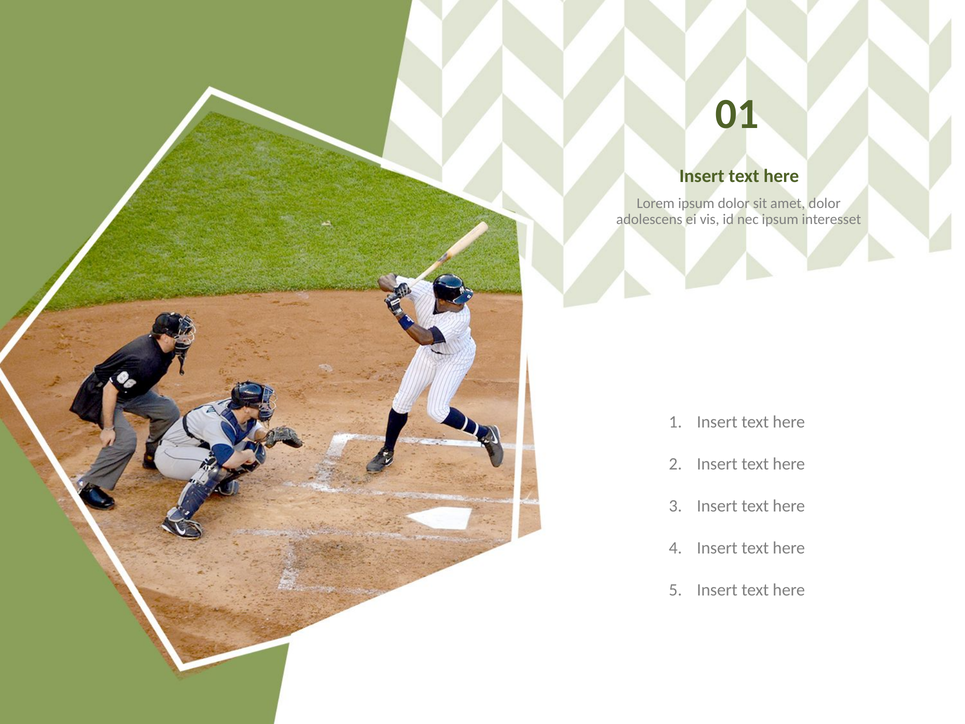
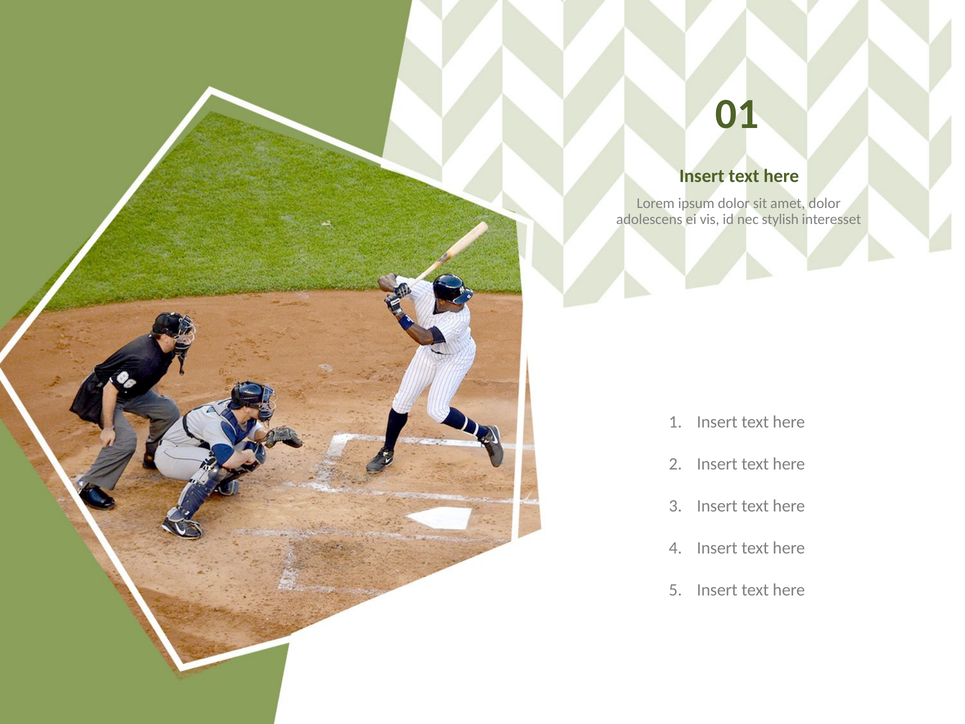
nec ipsum: ipsum -> stylish (780, 220)
